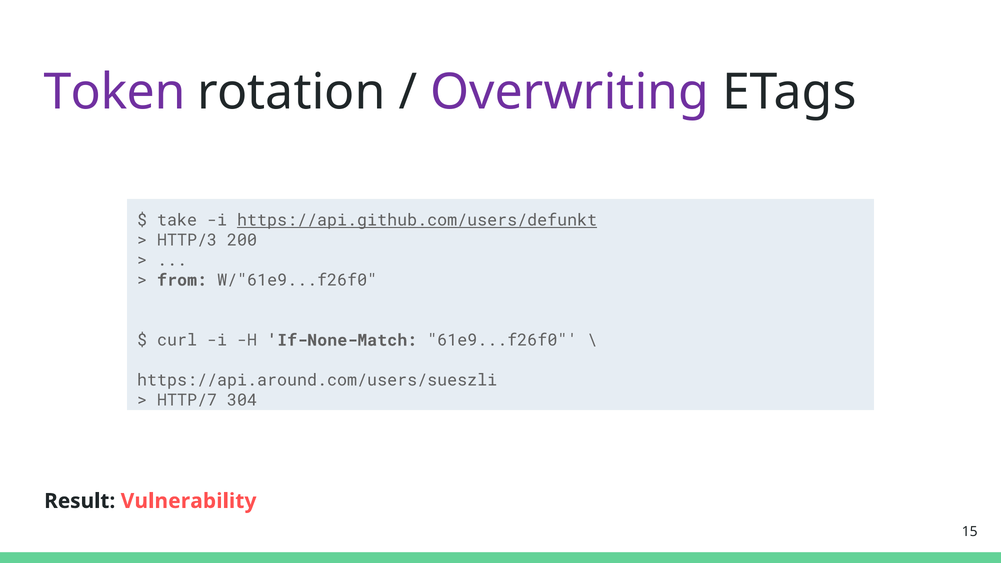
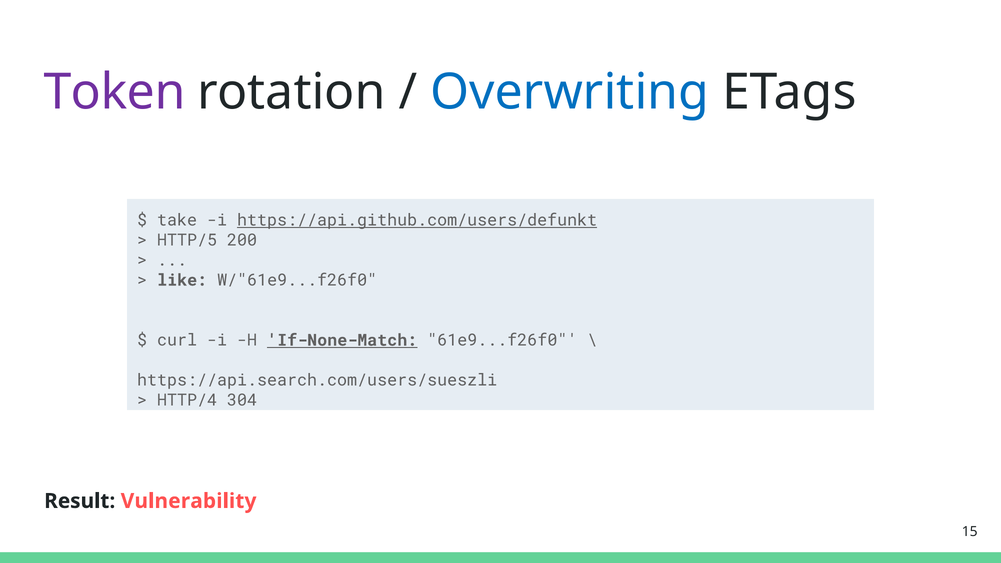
Overwriting colour: purple -> blue (570, 92)
HTTP/3: HTTP/3 -> HTTP/5 (187, 240)
from: from -> like (182, 280)
If-None-Match underline: none -> present (342, 340)
https://api.around.com/users/sueszli: https://api.around.com/users/sueszli -> https://api.search.com/users/sueszli (317, 380)
HTTP/7: HTTP/7 -> HTTP/4 (187, 400)
